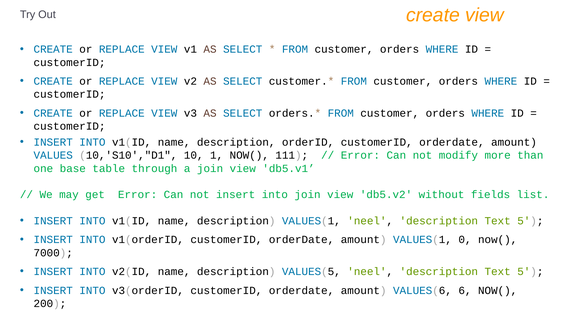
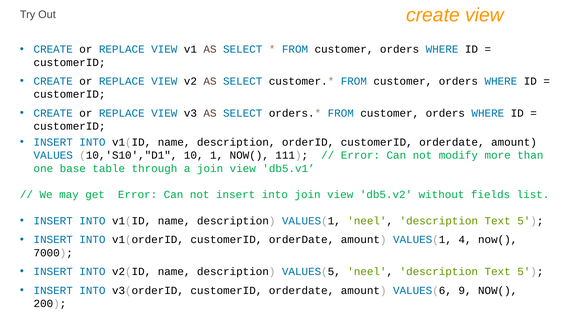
0: 0 -> 4 (465, 240)
6: 6 -> 9 (465, 290)
